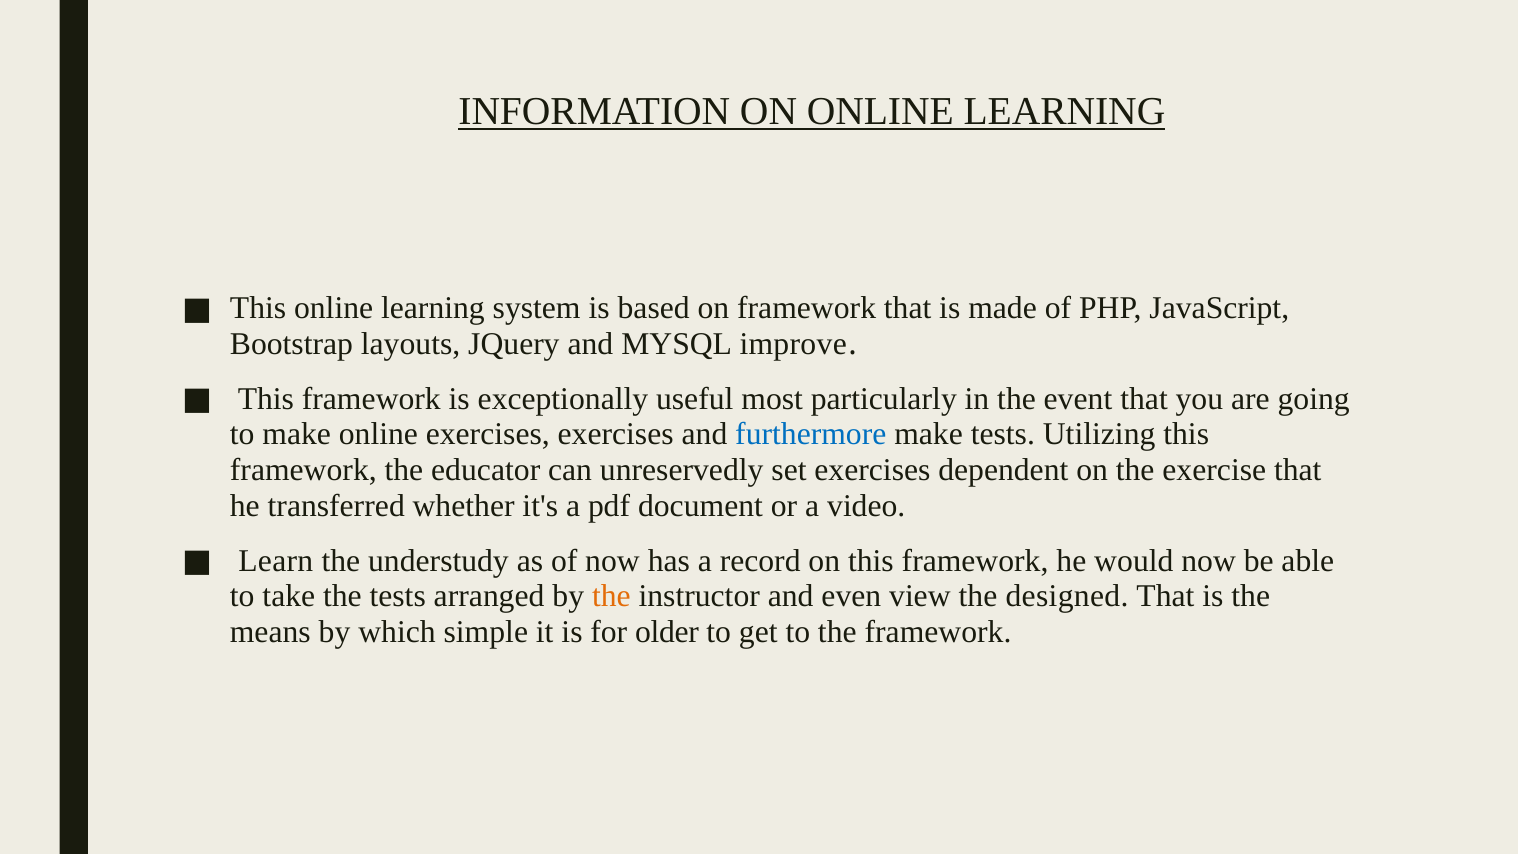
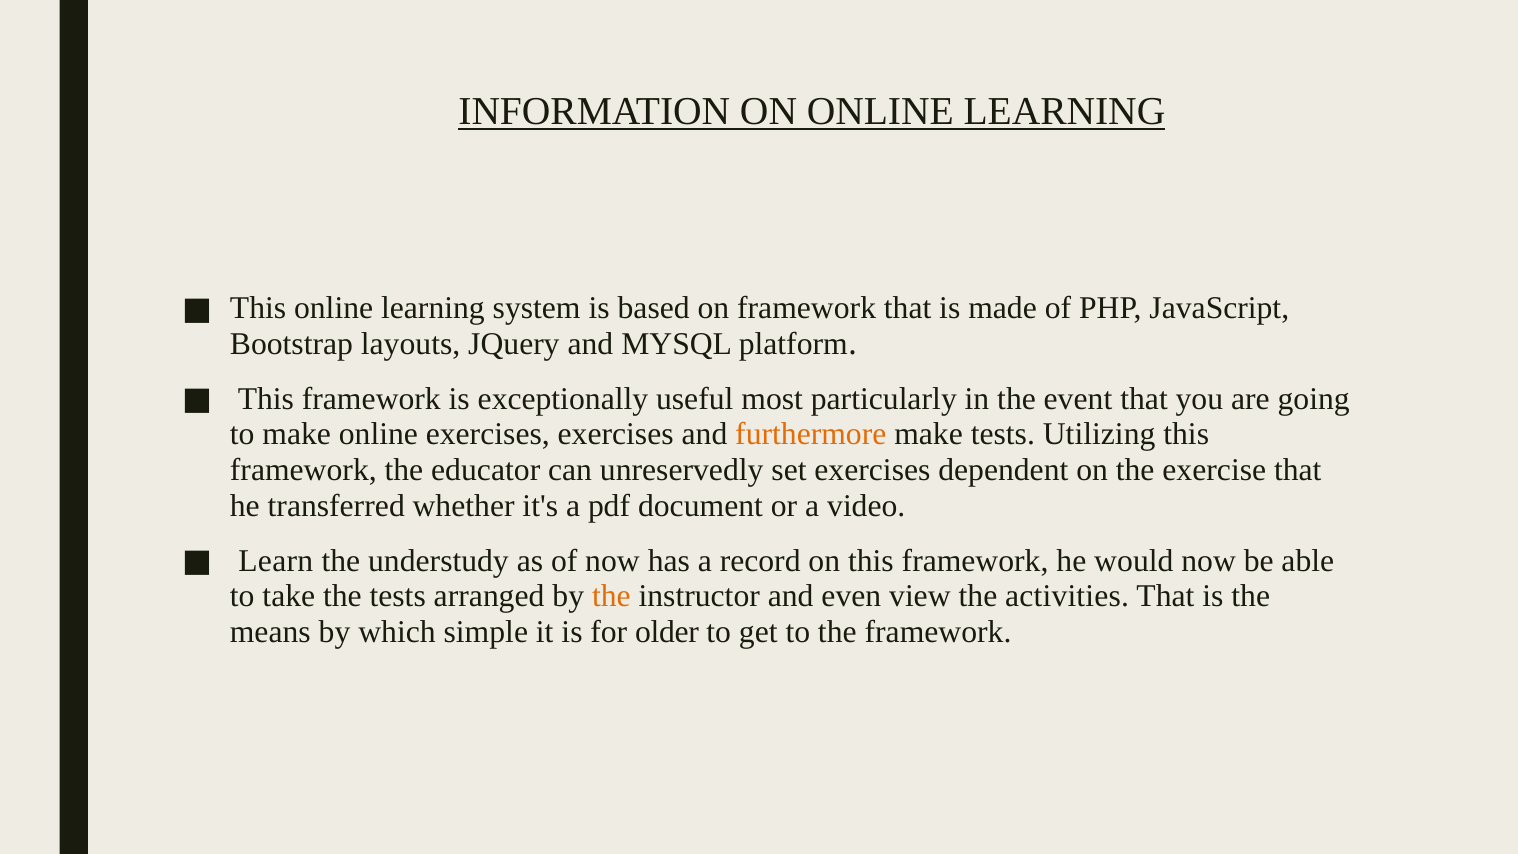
improve: improve -> platform (793, 344)
furthermore colour: blue -> orange (811, 434)
designed: designed -> activities (1067, 596)
